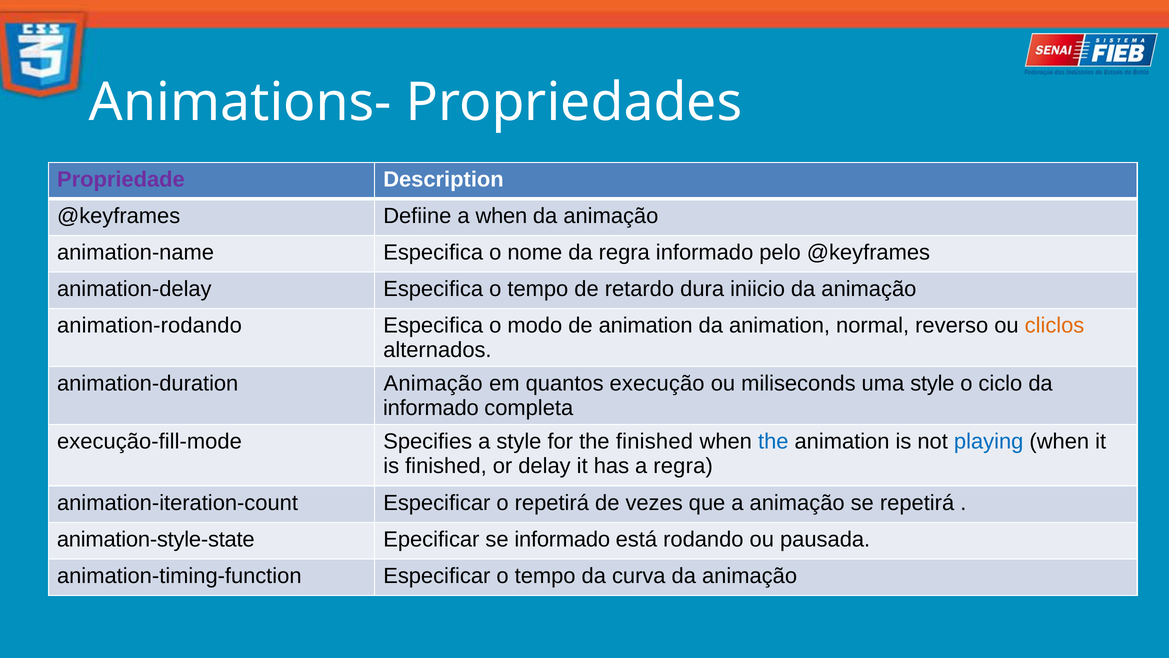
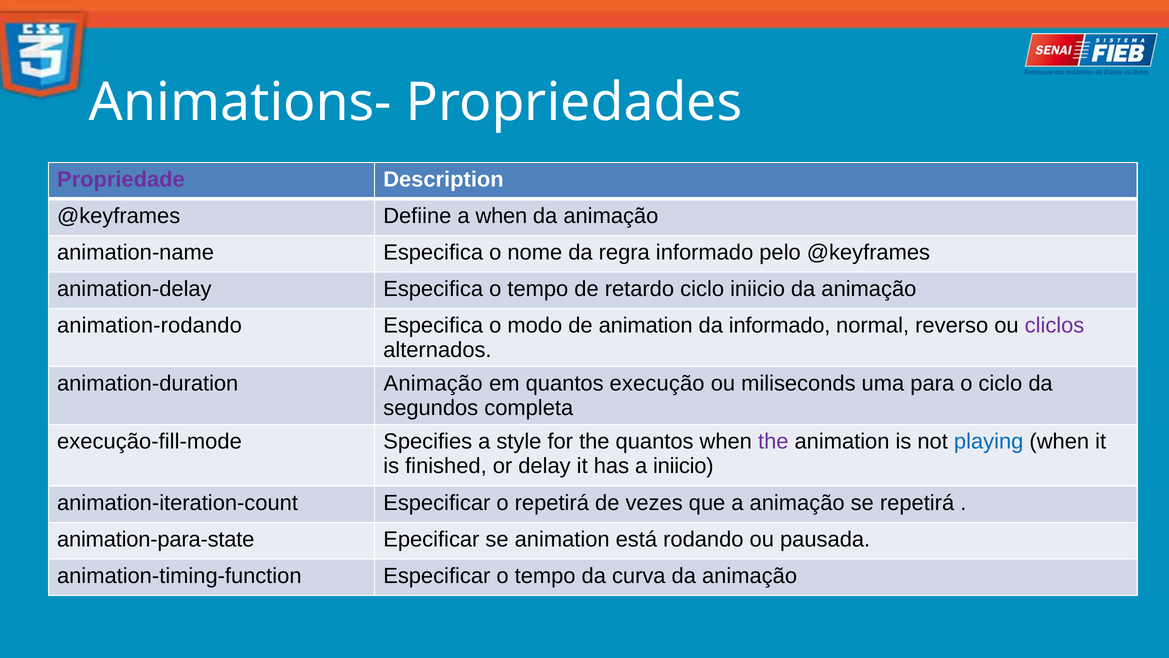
retardo dura: dura -> ciclo (702, 289)
da animation: animation -> informado (780, 325)
cliclos colour: orange -> purple (1055, 325)
uma style: style -> para (932, 383)
informado: informado -> segundos (431, 408)
the finished: finished -> quantos (655, 441)
the colour: blue -> purple (773, 441)
a regra: regra -> iniicio (683, 466)
animation-style-state: animation-style-state -> animation-para-state (156, 539)
se informado: informado -> animation (562, 539)
